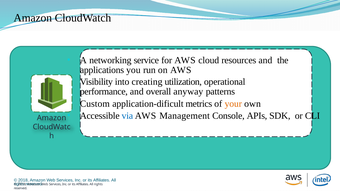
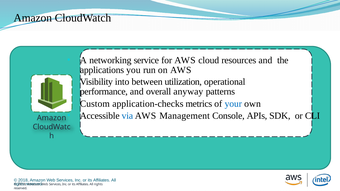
creating: creating -> between (147, 82)
application-dificult: application-dificult -> application-checks (148, 104)
your colour: orange -> blue (233, 104)
